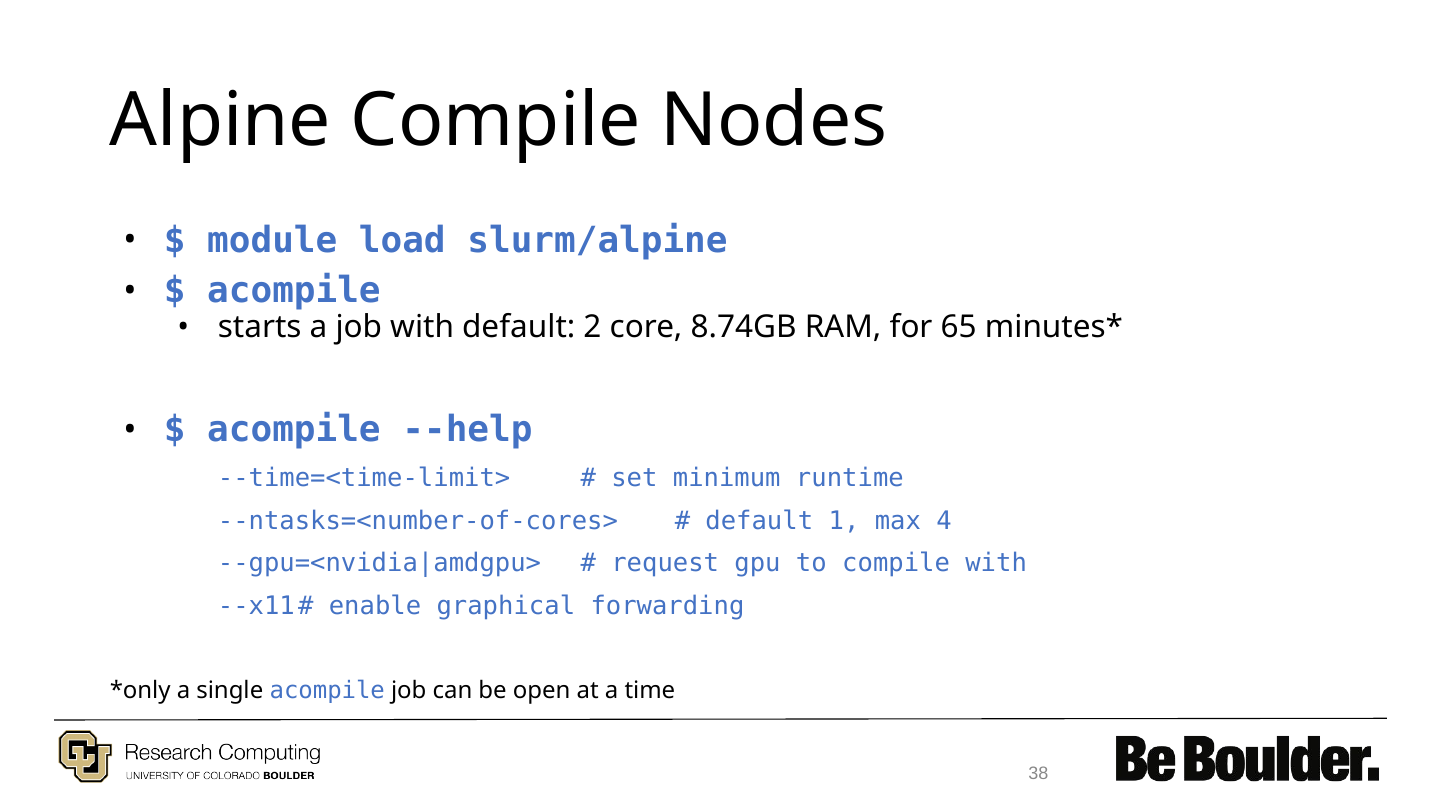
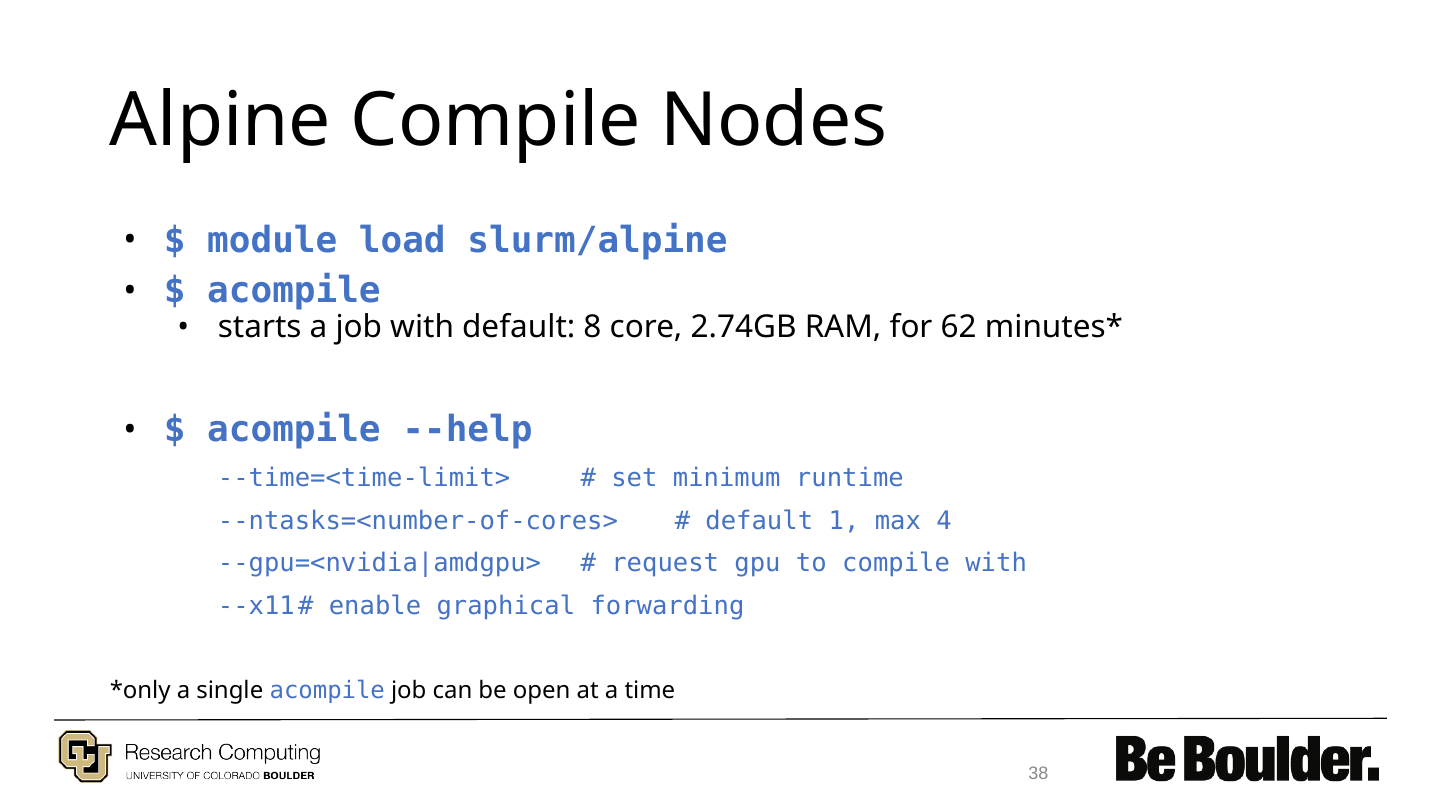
2: 2 -> 8 (592, 328)
8.74GB: 8.74GB -> 2.74GB (744, 328)
65: 65 -> 62 (959, 328)
